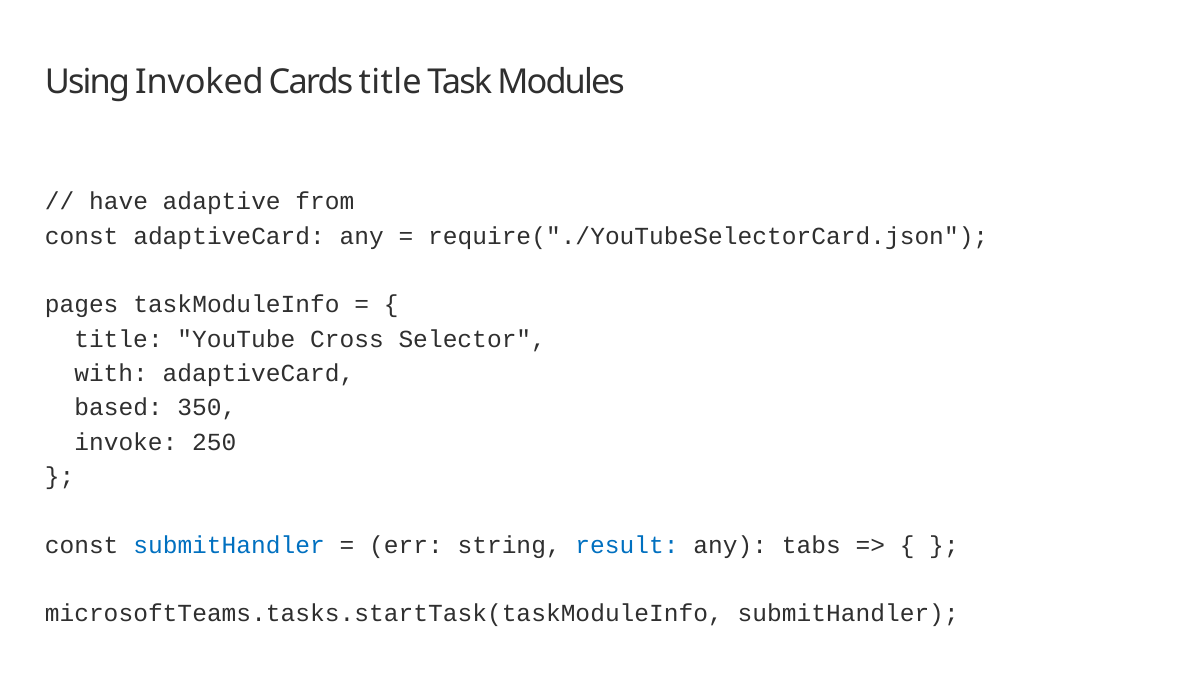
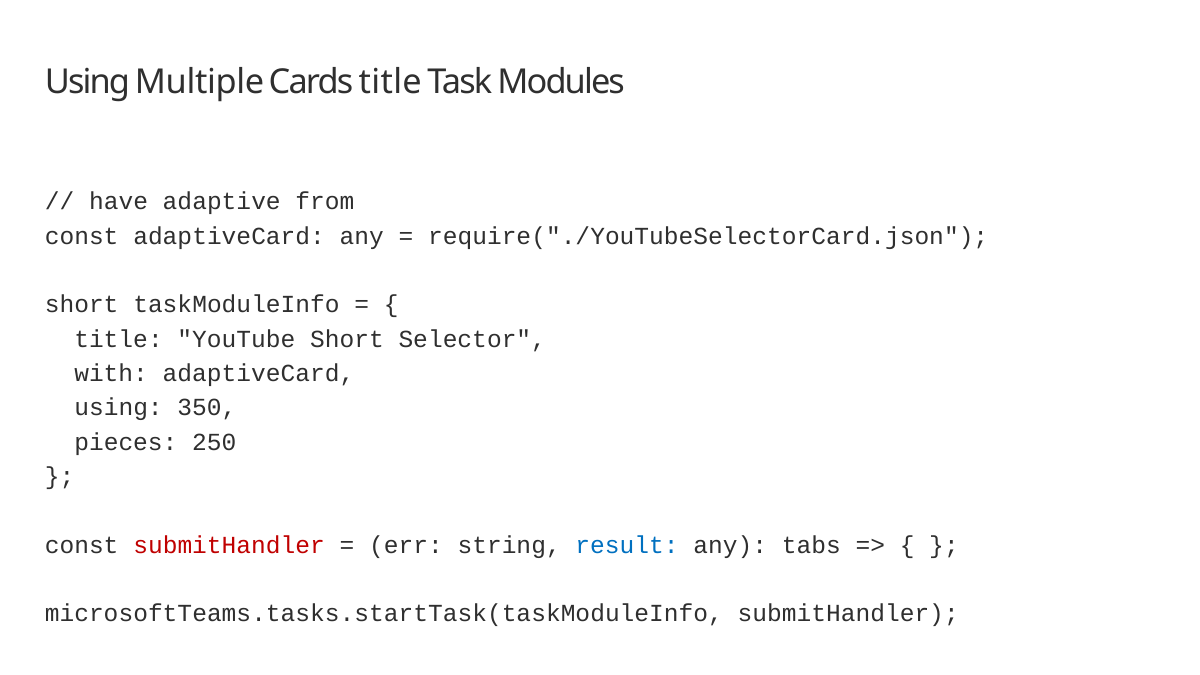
Invoked: Invoked -> Multiple (200, 82)
pages: pages -> short (82, 305)
YouTube Cross: Cross -> Short (347, 339)
based: based -> using (119, 408)
invoke: invoke -> pieces (126, 442)
submitHandler colour: blue -> red (229, 545)
